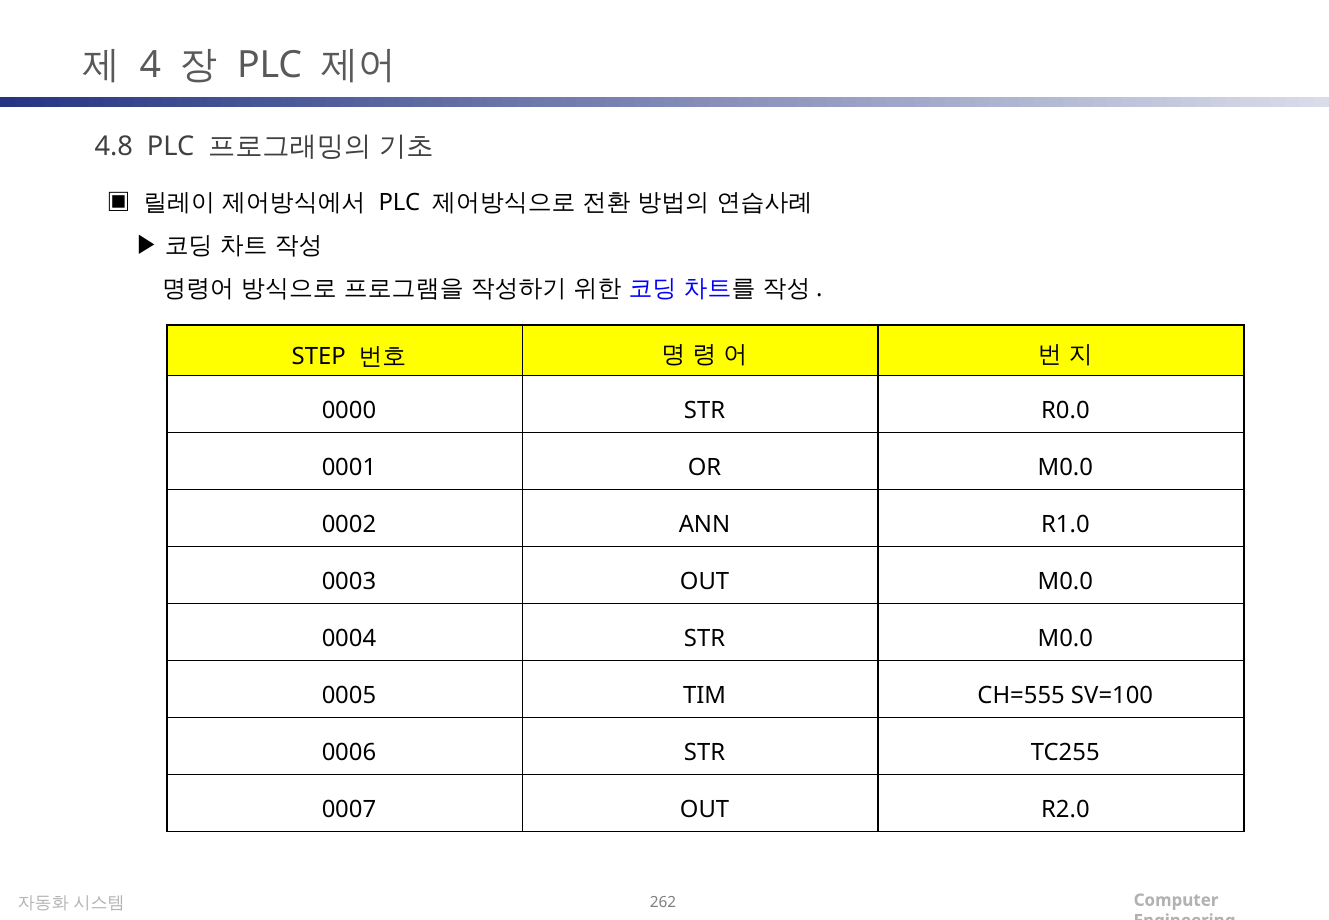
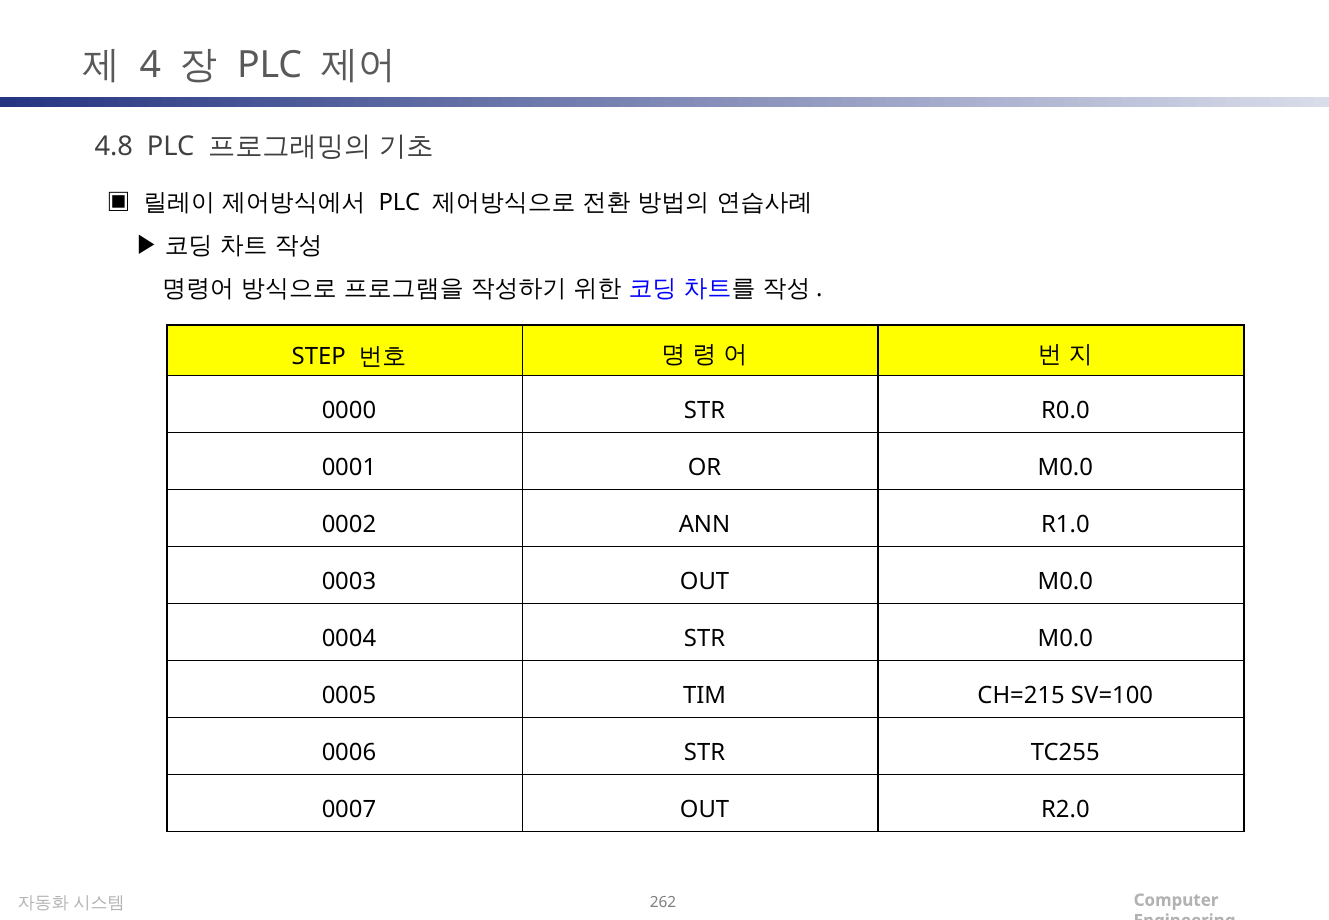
CH=555: CH=555 -> CH=215 (1021, 695)
